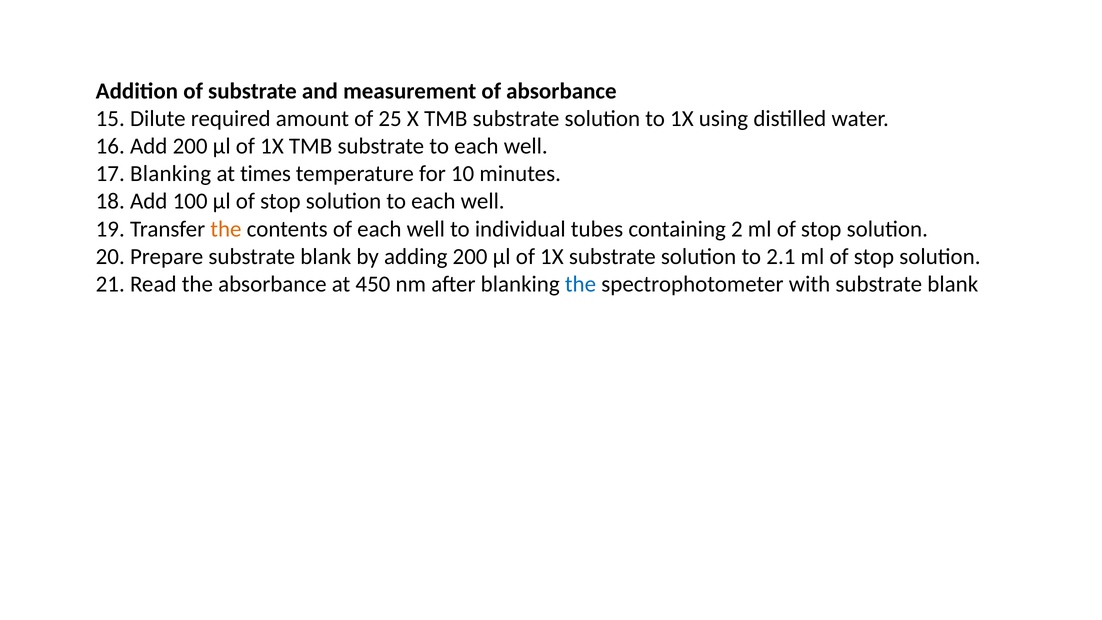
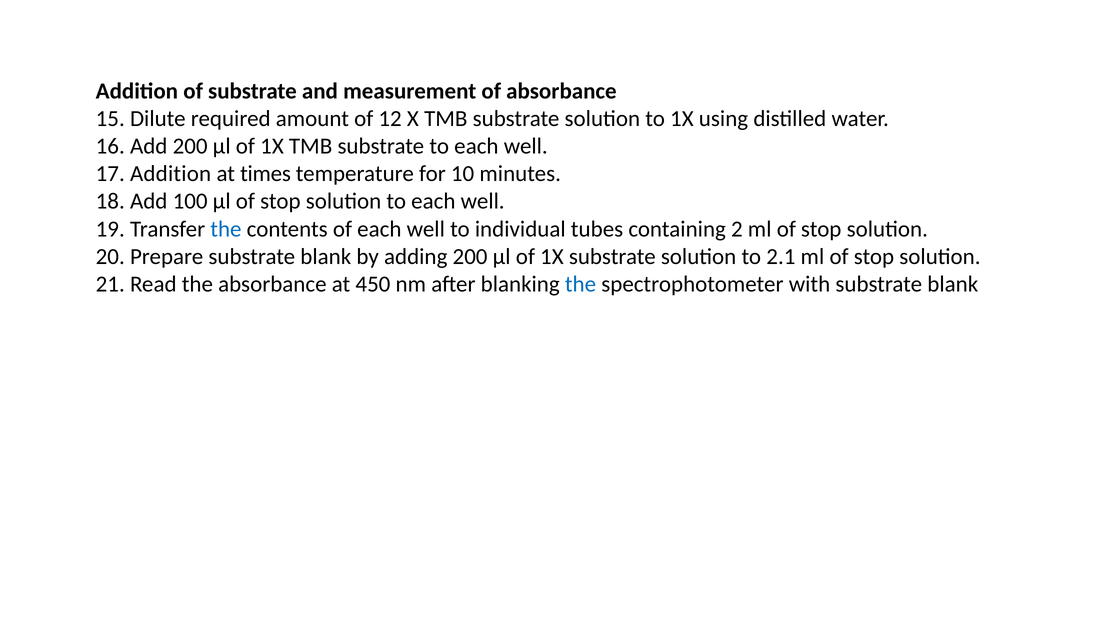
25: 25 -> 12 (390, 119)
17 Blanking: Blanking -> Addition (171, 174)
the colour: orange -> blue (226, 229)
